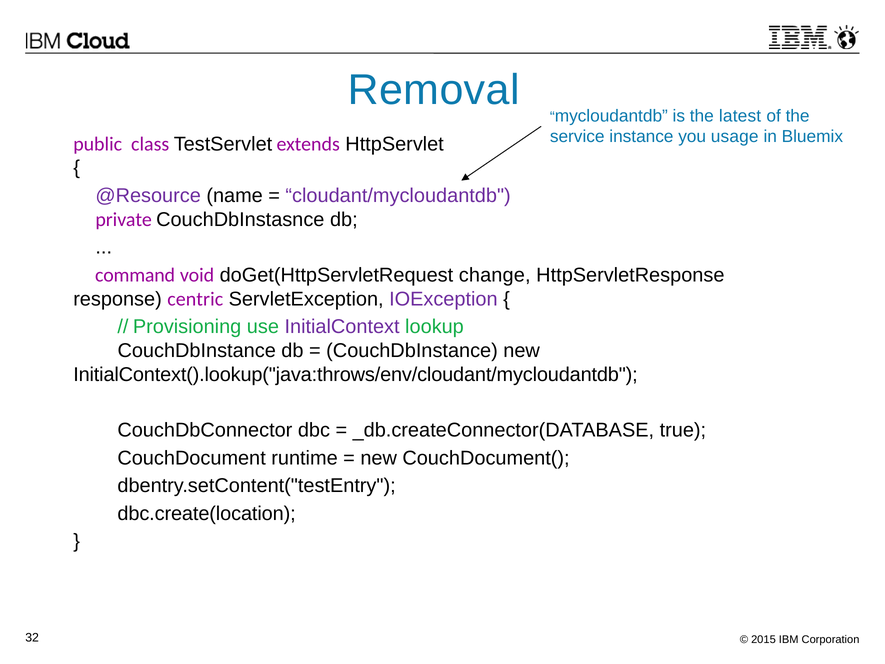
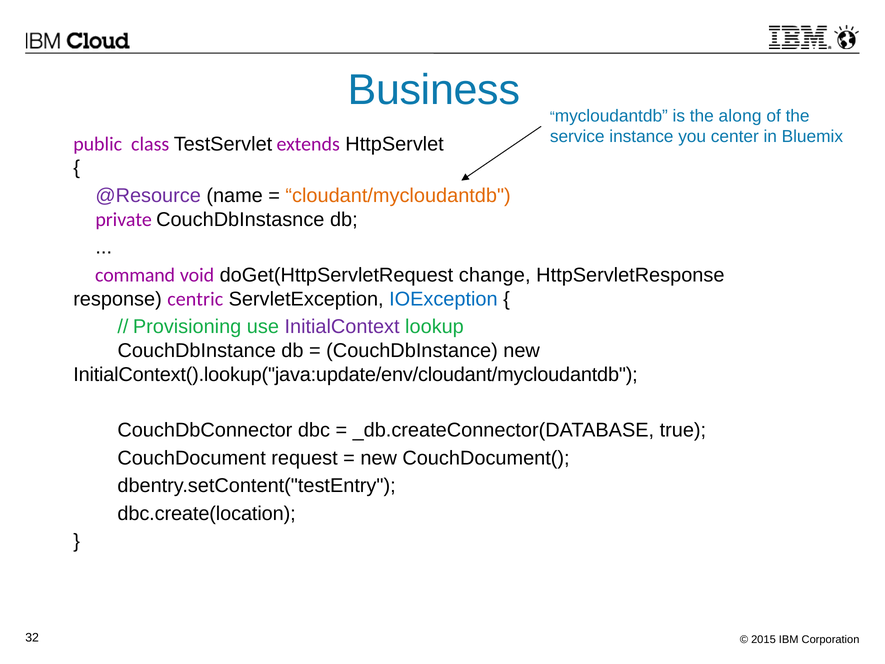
Removal: Removal -> Business (434, 90)
latest: latest -> along (740, 116)
usage: usage -> center (735, 137)
cloudant/mycloudantdb colour: purple -> orange (398, 196)
IOException colour: purple -> blue (443, 299)
InitialContext().lookup("java:throws/env/cloudant/mycloudantdb: InitialContext().lookup("java:throws/env/cloudant/mycloudantdb -> InitialContext().lookup("java:update/env/cloudant/mycloudantdb (356, 374)
runtime: runtime -> request (305, 458)
